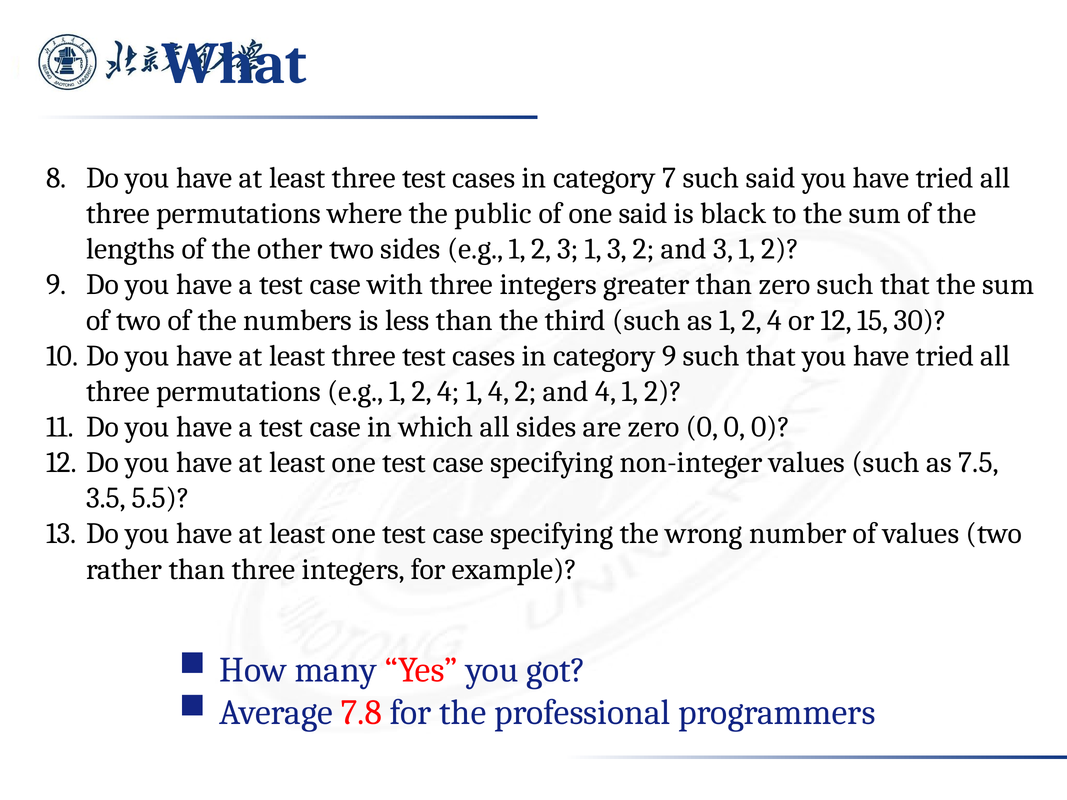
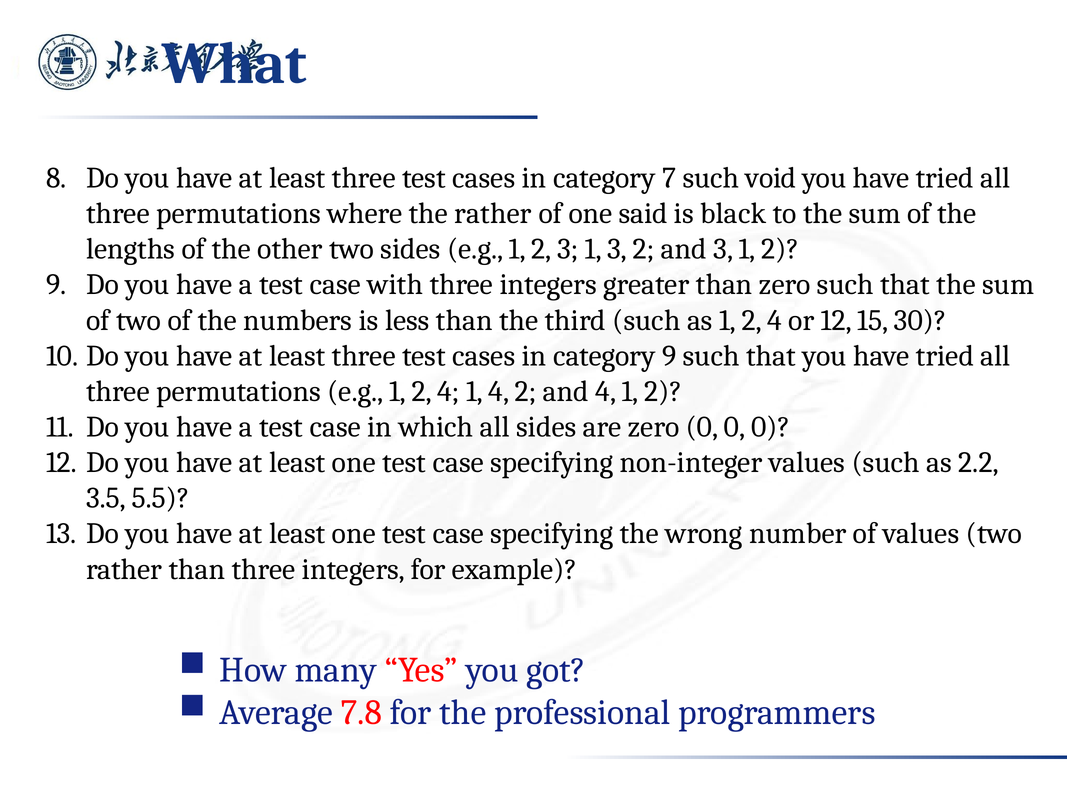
such said: said -> void (771, 178)
the public: public -> rather (493, 214)
7.5: 7.5 -> 2.2 (979, 463)
